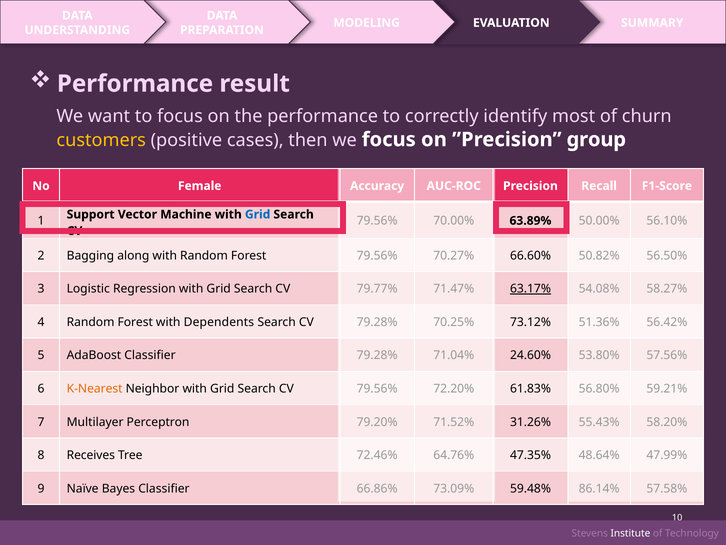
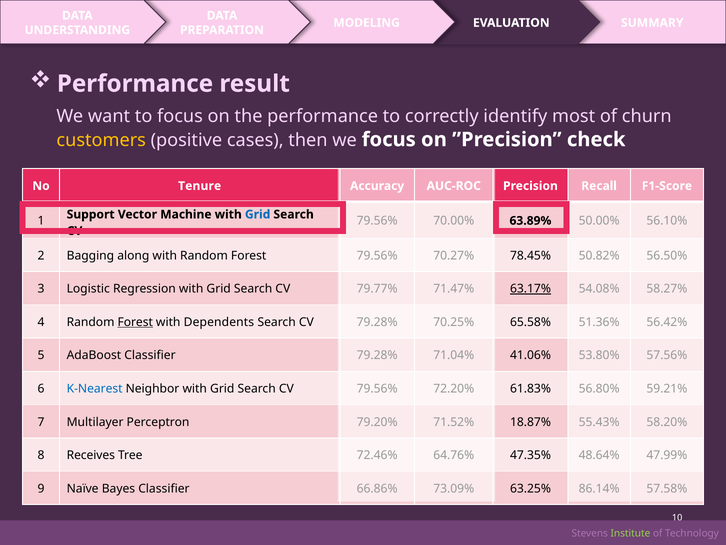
group: group -> check (596, 139)
Female: Female -> Tenure (200, 186)
66.60%: 66.60% -> 78.45% (531, 255)
Forest underline: none -> present (135, 322)
73.12%: 73.12% -> 65.58% (531, 322)
24.60%: 24.60% -> 41.06% (531, 355)
K-Nearest colour: orange -> blue (95, 388)
31.26%: 31.26% -> 18.87% (531, 422)
59.48%: 59.48% -> 63.25% (531, 488)
Institute colour: white -> light green (630, 533)
